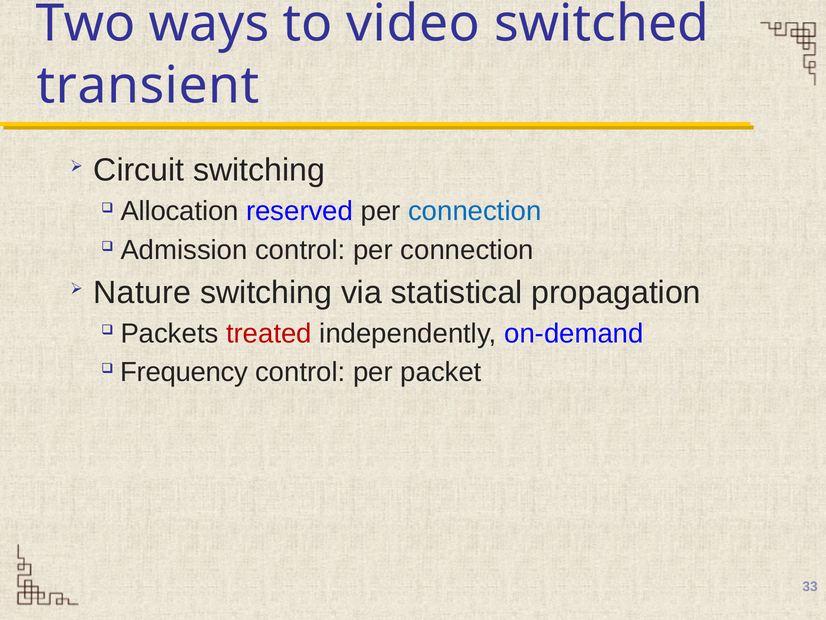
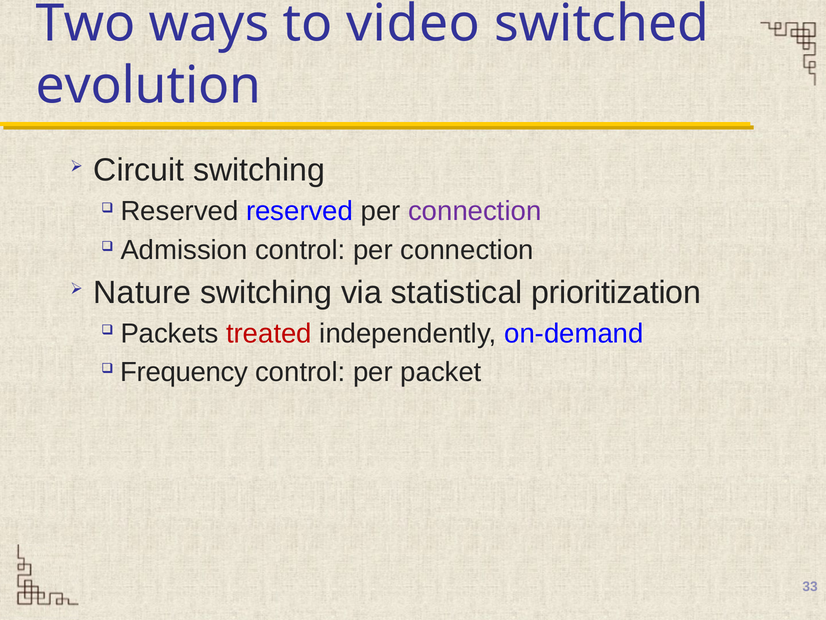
transient: transient -> evolution (148, 85)
Allocation: Allocation -> Reserved (179, 211)
connection colour: blue -> purple (475, 211)
propagation: propagation -> prioritization (616, 292)
